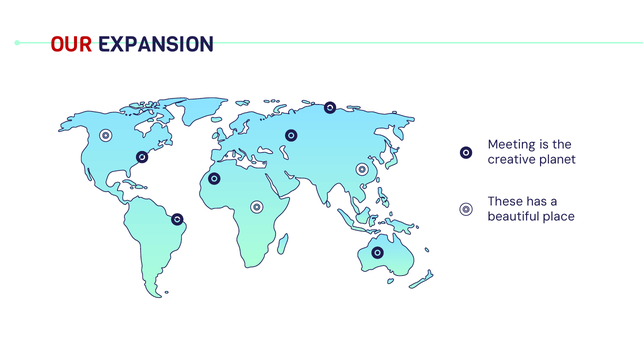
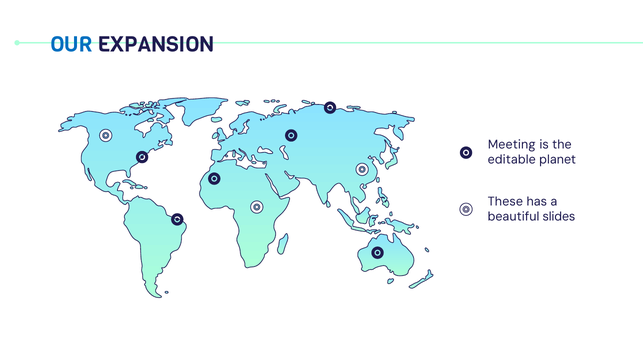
OUR colour: red -> blue (72, 45)
creative: creative -> editable (512, 160)
place: place -> slides (559, 216)
